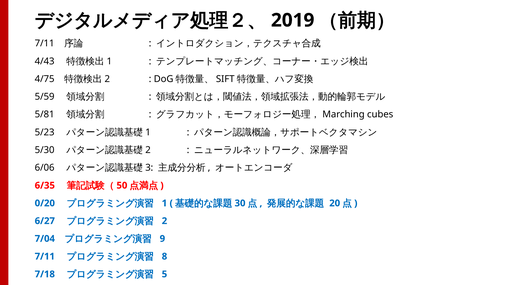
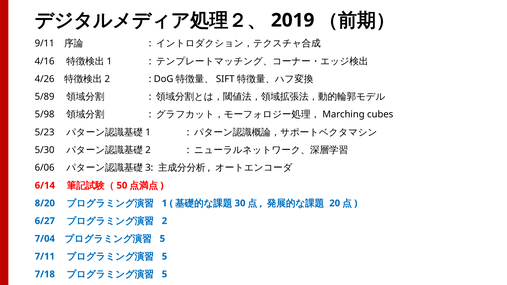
7/11: 7/11 -> 9/11 (45, 44)
4/43: 4/43 -> 4/16 (45, 61)
4/75: 4/75 -> 4/26 (45, 79)
5/59: 5/59 -> 5/89 (45, 97)
5/81: 5/81 -> 5/98 (45, 115)
6/35: 6/35 -> 6/14 (45, 186)
0/20: 0/20 -> 8/20 (45, 203)
9: 9 -> 5 (162, 239)
8: 8 -> 5 (164, 257)
